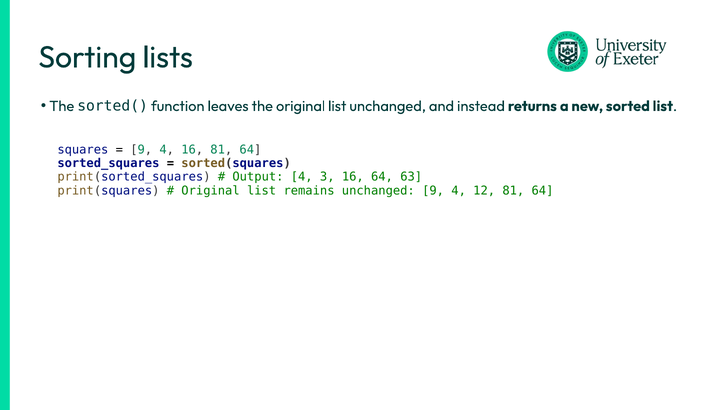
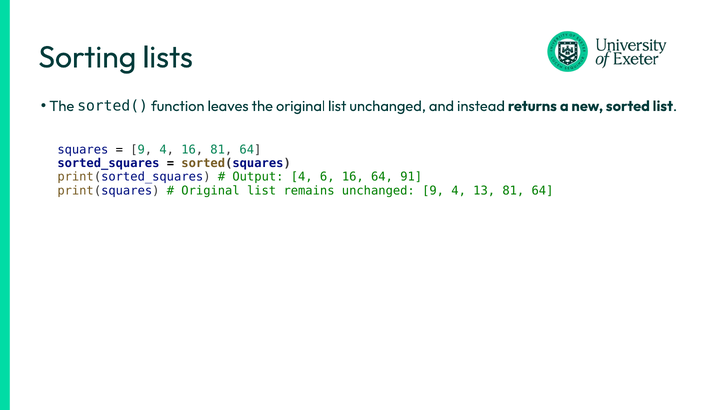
3: 3 -> 6 (327, 177)
63: 63 -> 91 (411, 177)
12: 12 -> 13 (484, 190)
